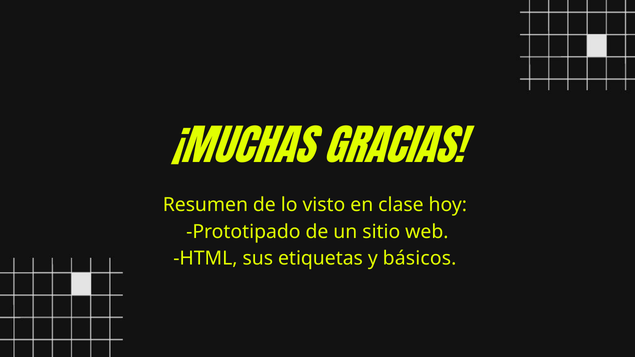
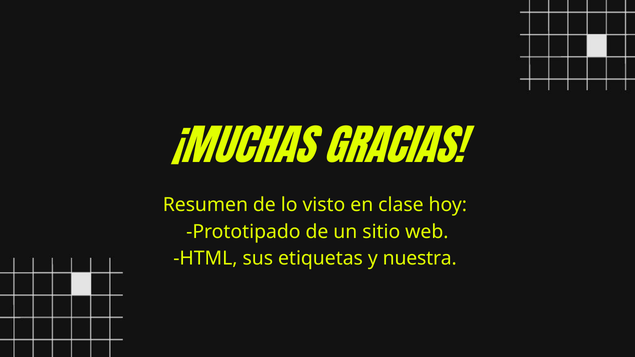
básicos: básicos -> nuestra (420, 258)
